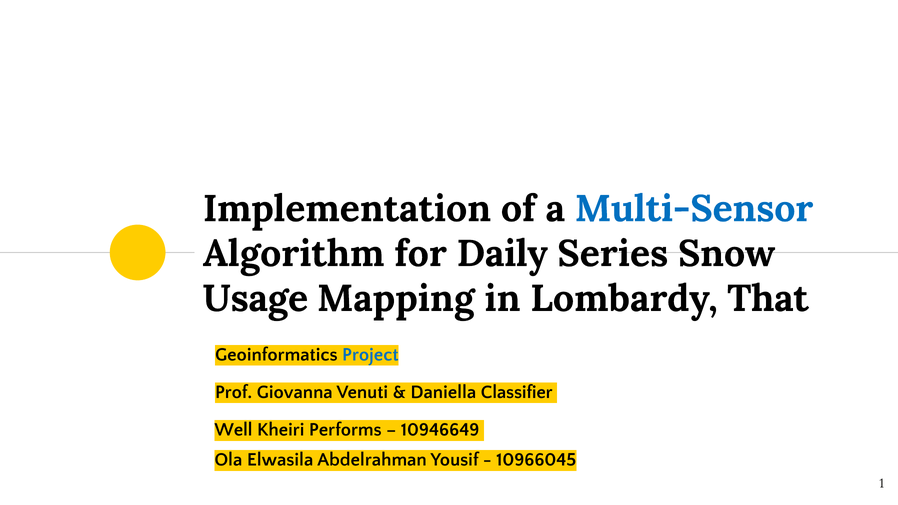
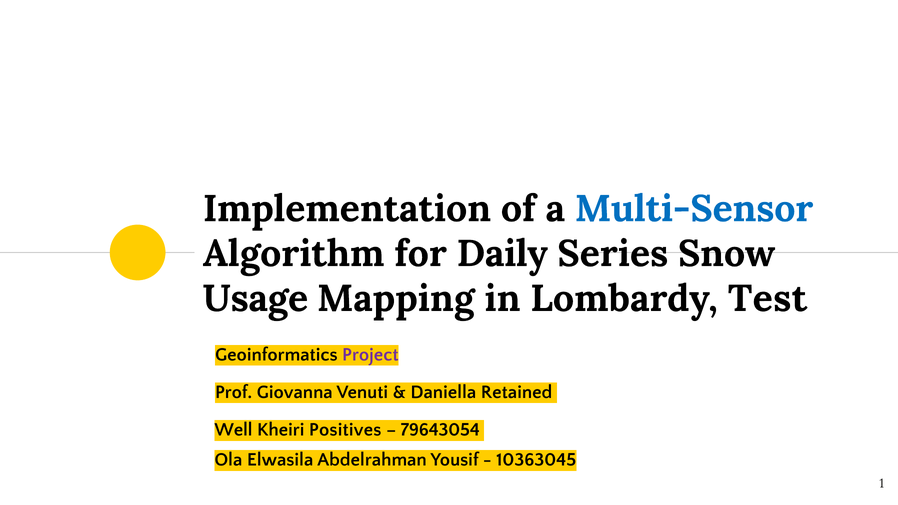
That: That -> Test (768, 299)
Project colour: blue -> purple (370, 355)
Classifier: Classifier -> Retained (517, 392)
Performs: Performs -> Positives (345, 430)
10946649: 10946649 -> 79643054 (440, 430)
10966045: 10966045 -> 10363045 (536, 460)
